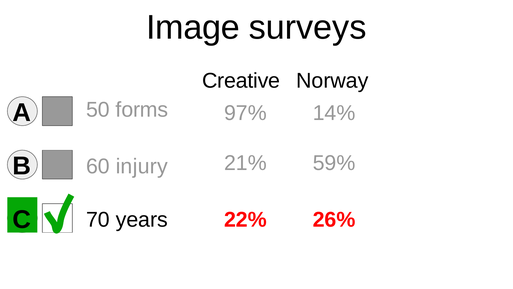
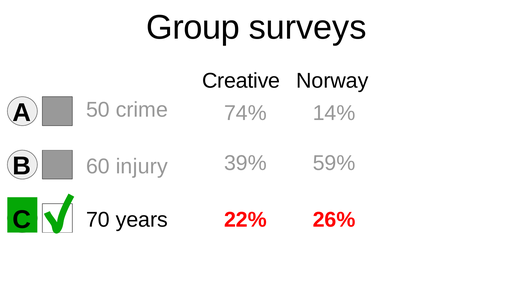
Image: Image -> Group (193, 27)
forms: forms -> crime (142, 110)
97%: 97% -> 74% (245, 113)
21%: 21% -> 39% (245, 163)
